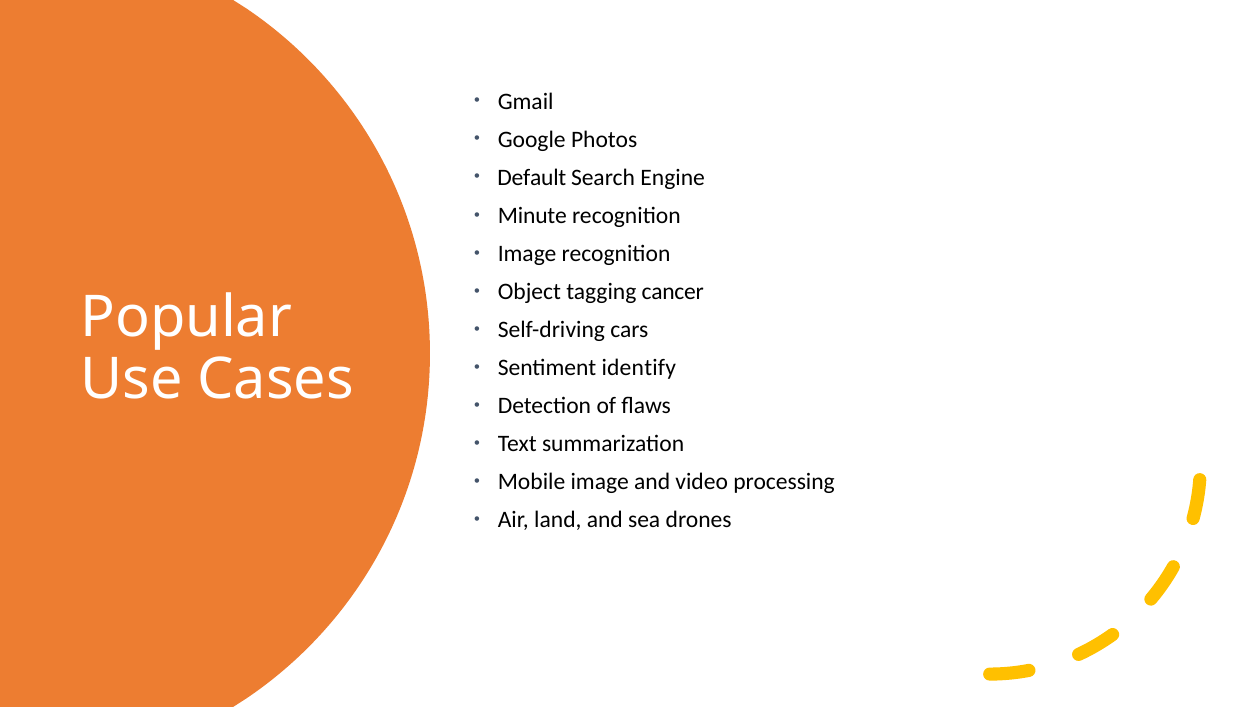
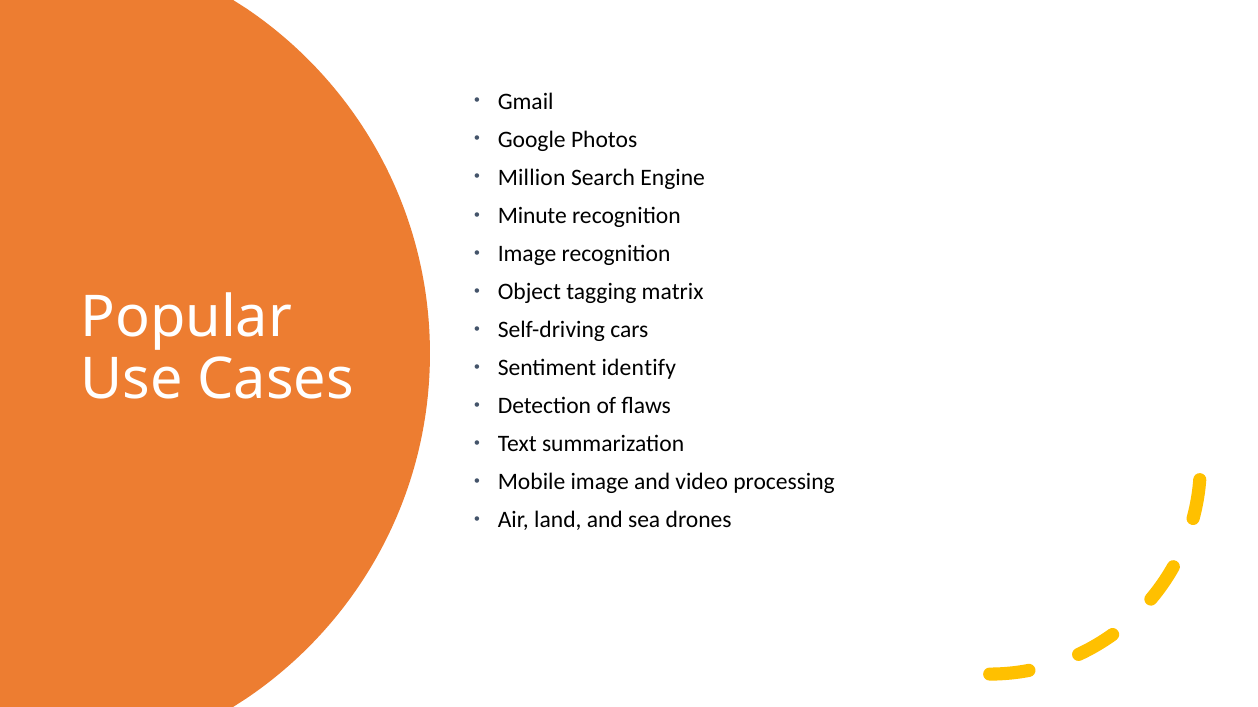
Default: Default -> Million (532, 178)
cancer: cancer -> matrix (673, 292)
